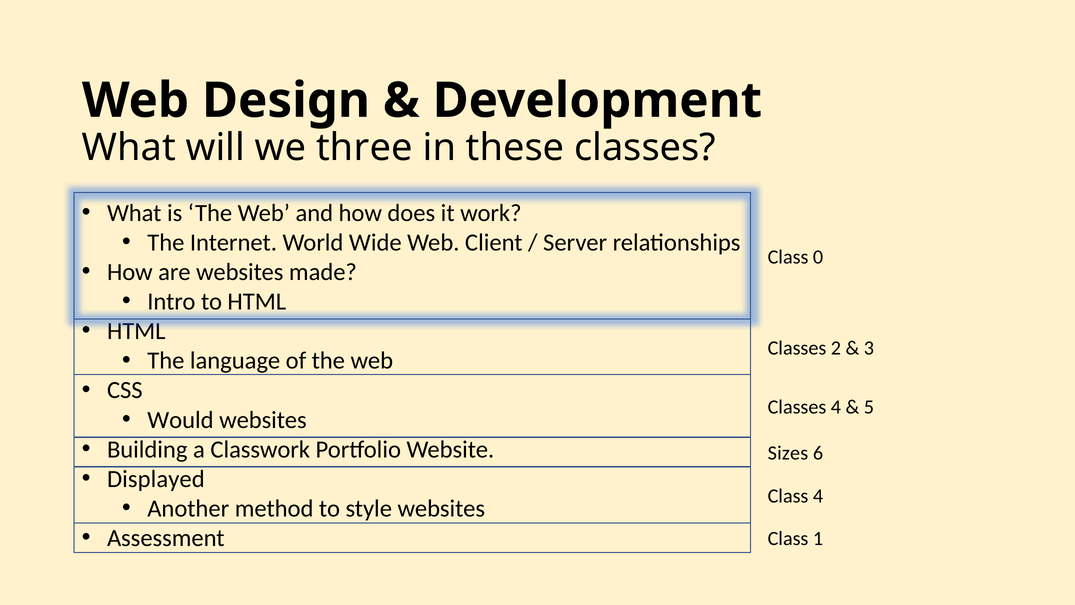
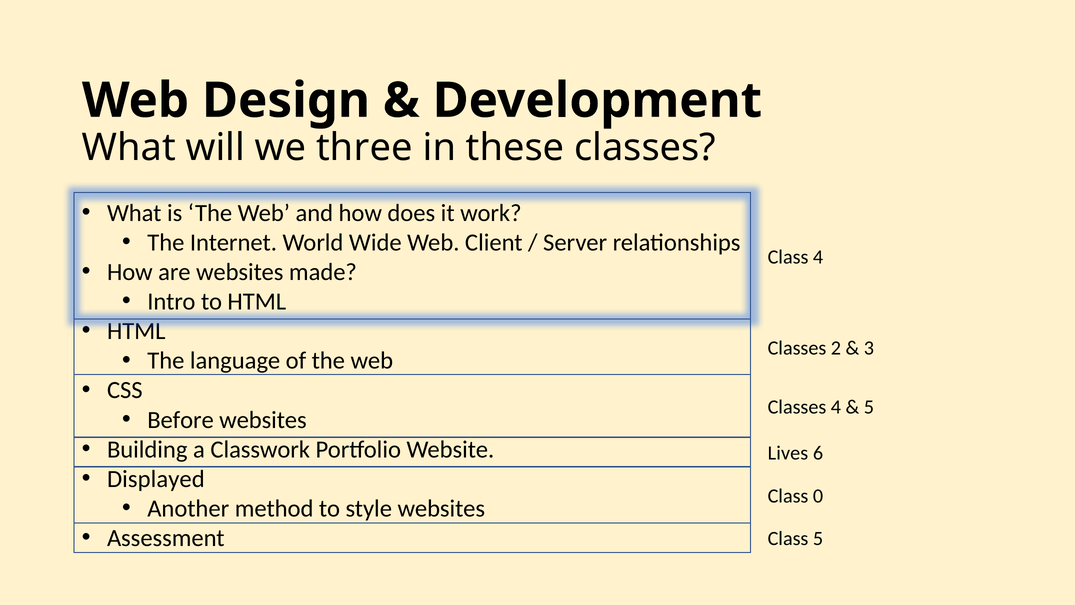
Class 0: 0 -> 4 (818, 257)
Would: Would -> Before (181, 420)
Sizes: Sizes -> Lives (788, 453)
Class 4: 4 -> 0 (818, 496)
Class 1: 1 -> 5 (818, 538)
